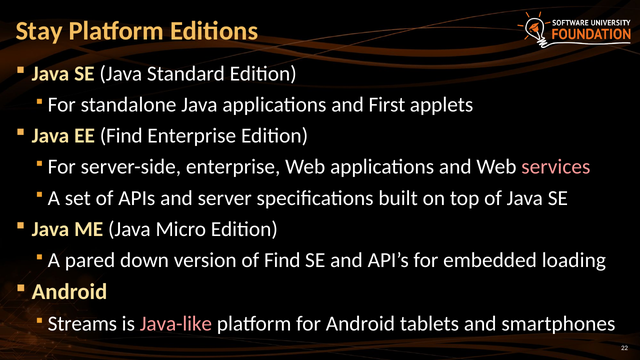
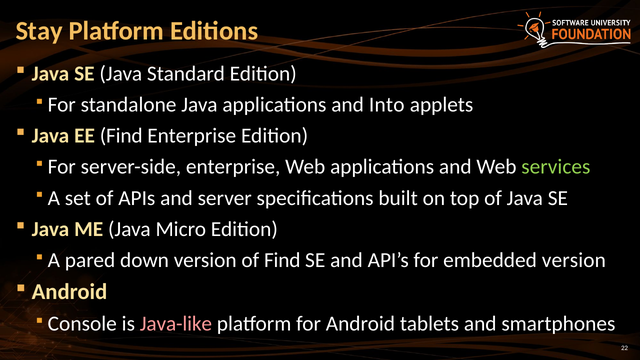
First: First -> Into (387, 105)
services colour: pink -> light green (556, 167)
embedded loading: loading -> version (574, 260)
Streams: Streams -> Console (82, 324)
